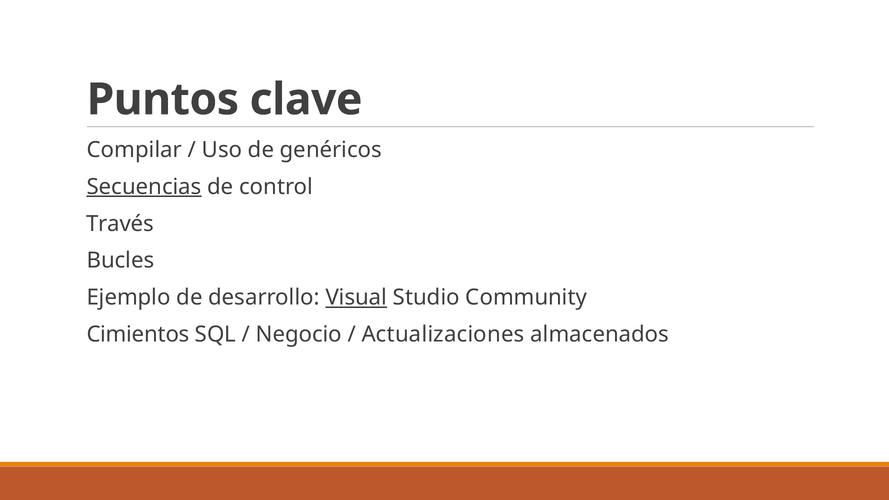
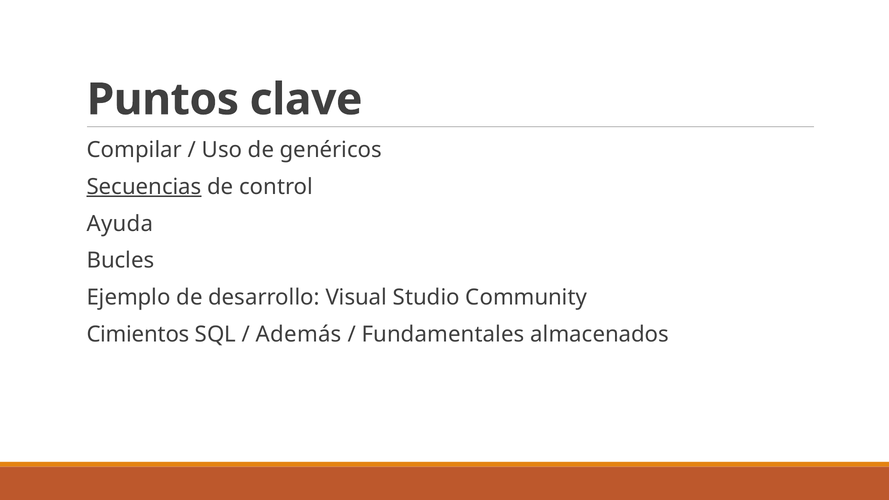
Través: Través -> Ayuda (120, 224)
Visual underline: present -> none (356, 298)
Negocio: Negocio -> Además (299, 335)
Actualizaciones: Actualizaciones -> Fundamentales (443, 335)
